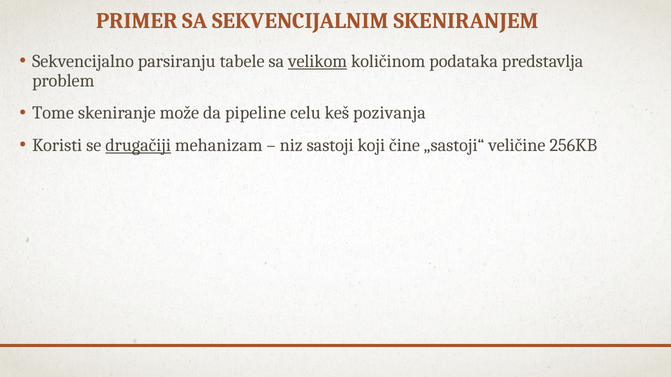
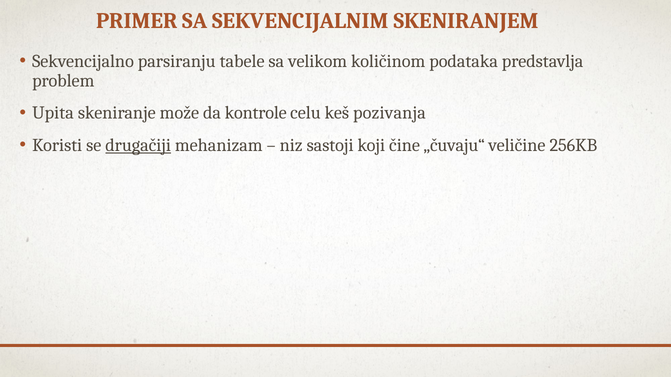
velikom underline: present -> none (318, 61)
Tome: Tome -> Upita (53, 113)
pipeline: pipeline -> kontrole (256, 113)
„sastoji“: „sastoji“ -> „čuvaju“ (454, 145)
